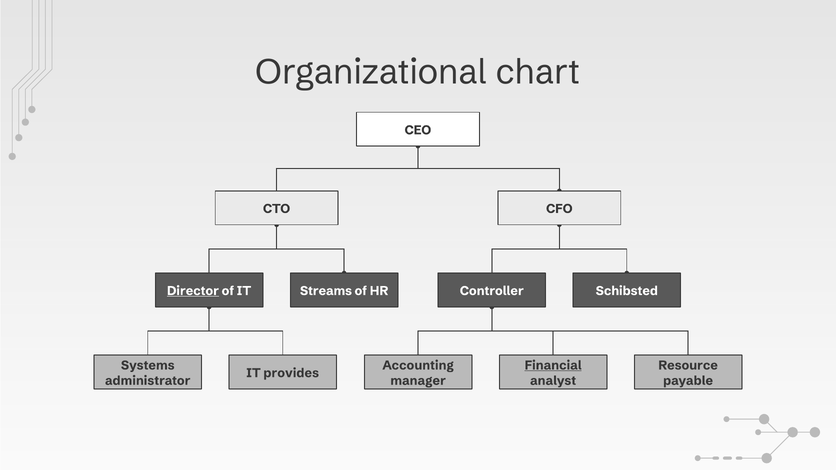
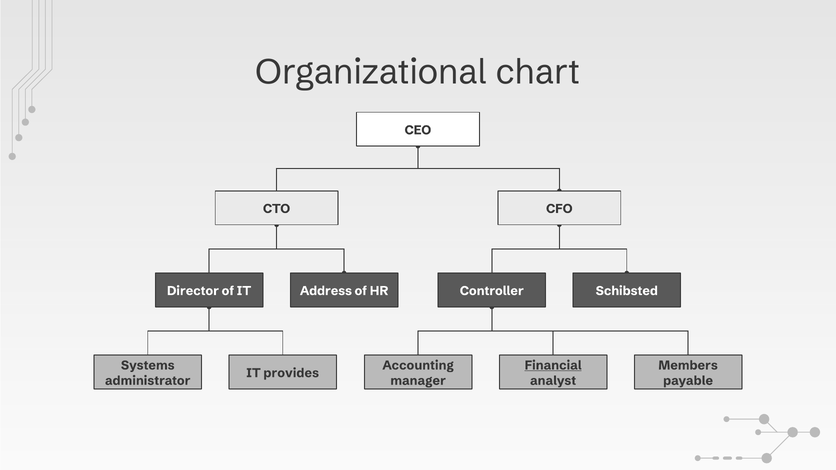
Director underline: present -> none (193, 291)
Streams: Streams -> Address (326, 291)
Resource: Resource -> Members (688, 366)
